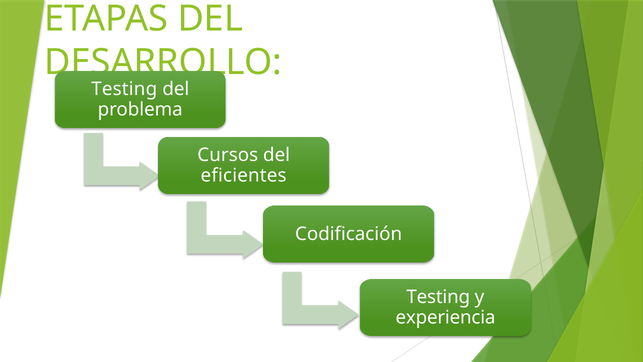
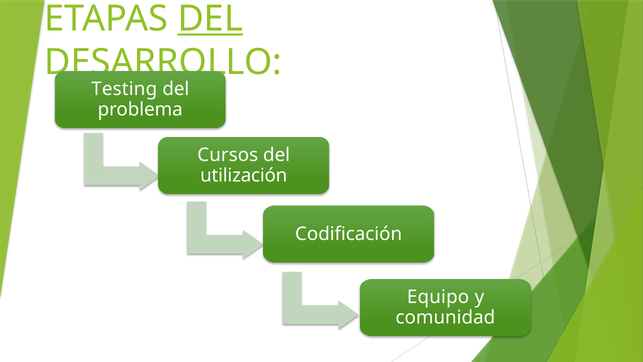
DEL underline: none -> present (210, 19)
eficientes: eficientes -> utilización (244, 175)
Testing: Testing -> Equipo (438, 297)
experiencia: experiencia -> comunidad (445, 317)
